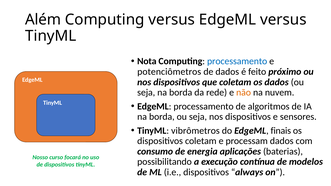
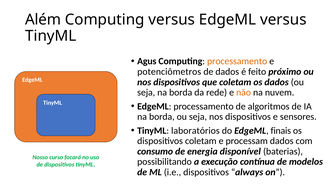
Nota: Nota -> Agus (147, 61)
processamento colour: blue -> orange (237, 61)
vibrômetros: vibrômetros -> laboratórios (195, 131)
aplicações: aplicações -> disponível (240, 152)
